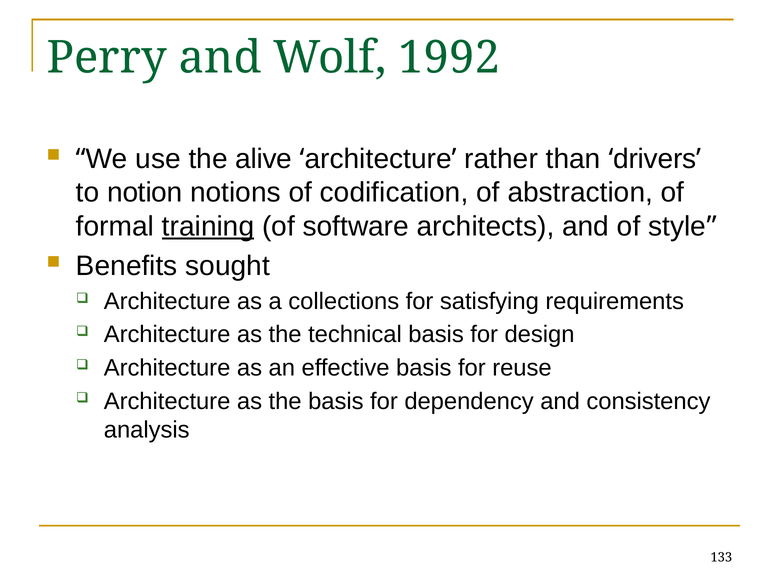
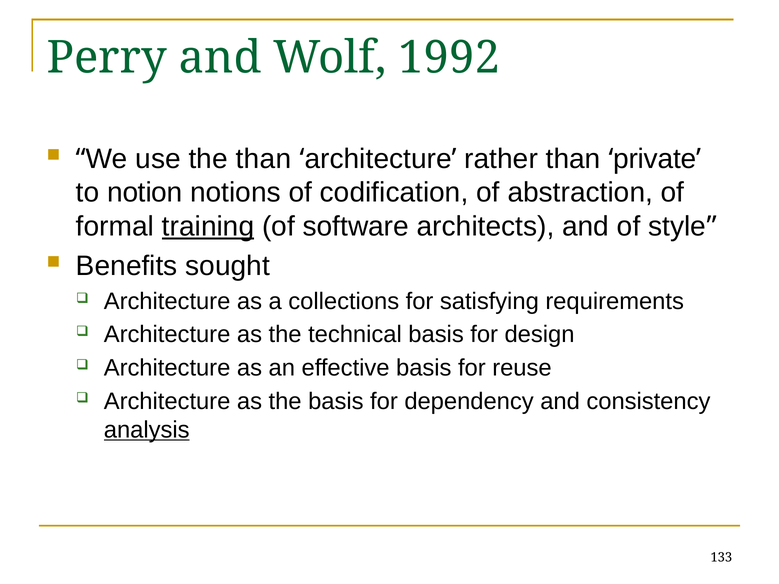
the alive: alive -> than (263, 159)
drivers: drivers -> private (655, 159)
analysis underline: none -> present (147, 430)
